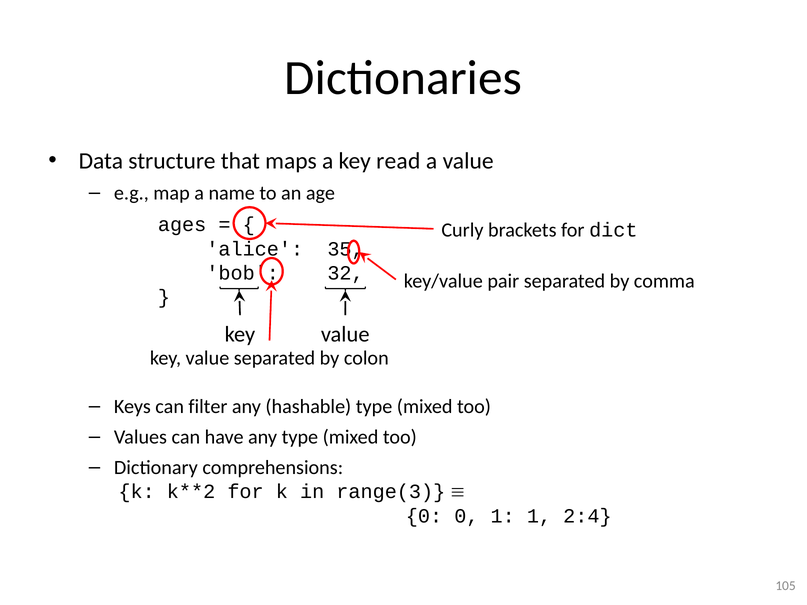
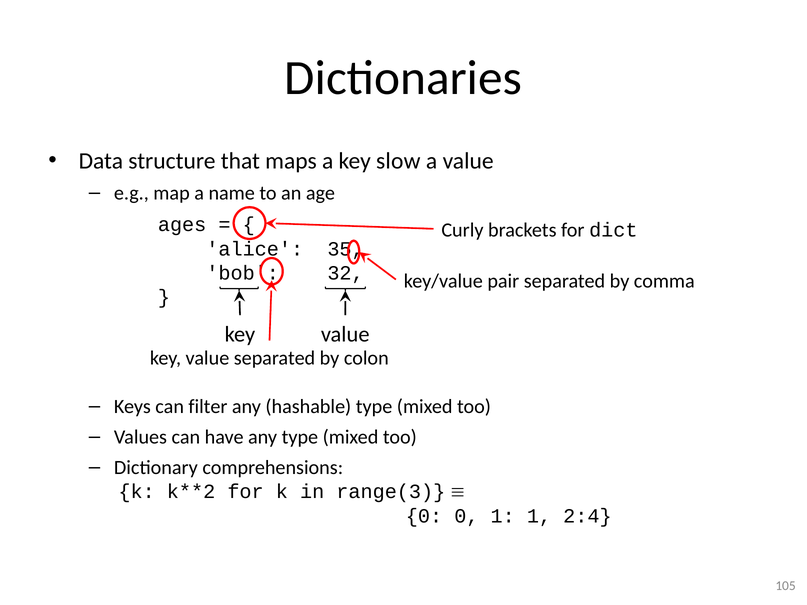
read: read -> slow (398, 161)
